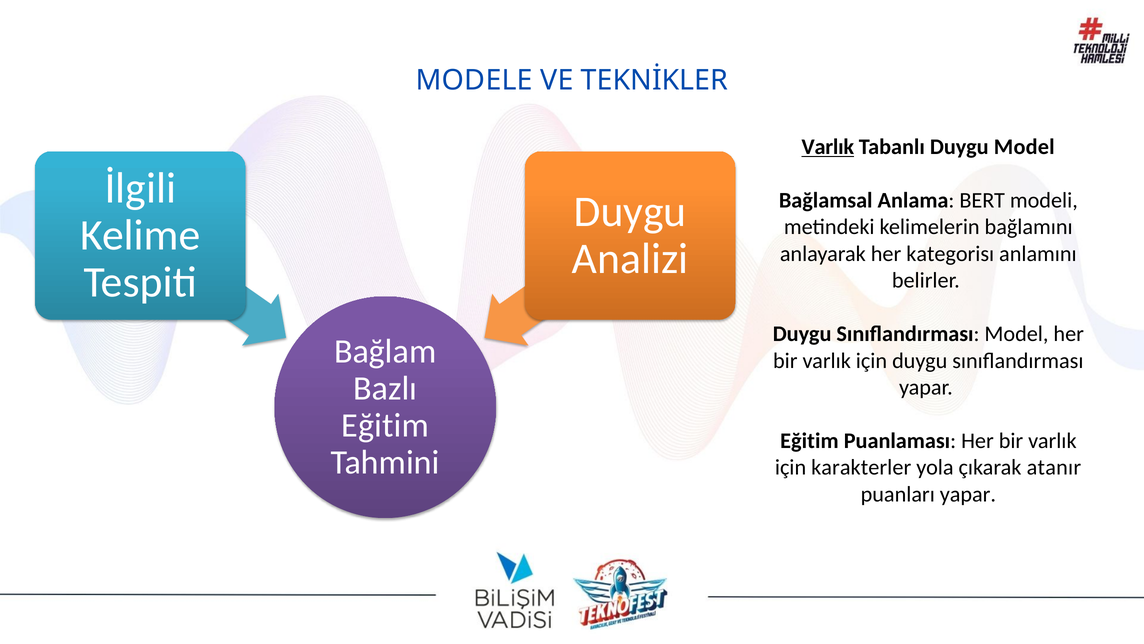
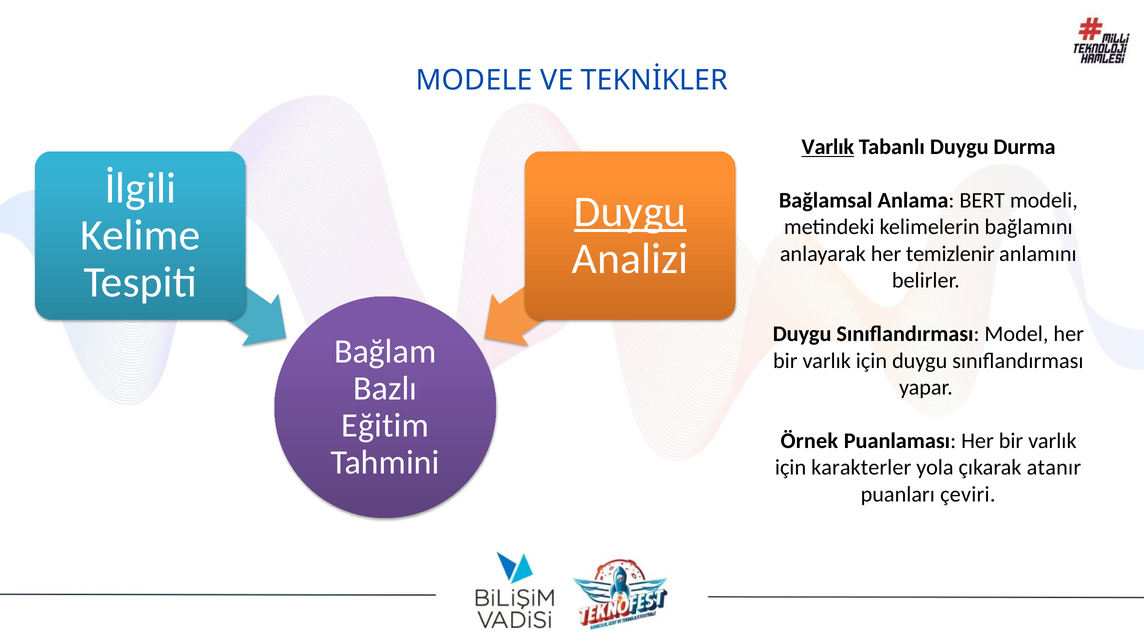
Duygu Model: Model -> Durma (1024, 147)
Duygu underline: none -> present (630, 212)
kategorisı: kategorisı -> temizlenir (950, 254)
Eğitim: Eğitim -> Örnek (809, 441)
puanları yapar: yapar -> çeviri (968, 494)
